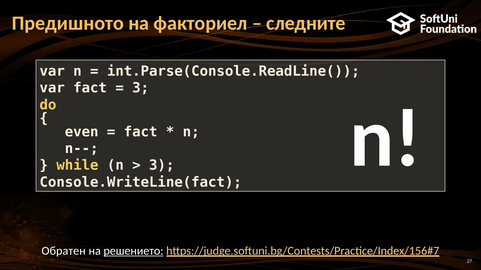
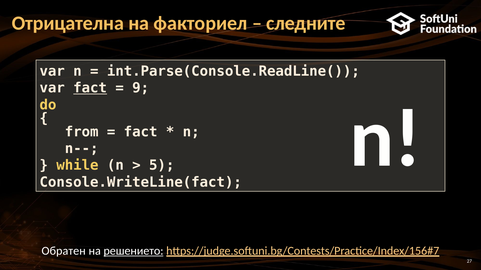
Предишното: Предишното -> Отрицателна (68, 23)
fact underline: none -> present (90, 88)
3: 3 -> 9 (141, 88)
even: even -> from (82, 132)
3: 3 -> 5 (162, 166)
